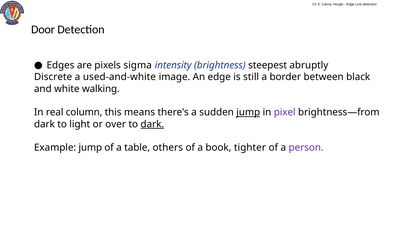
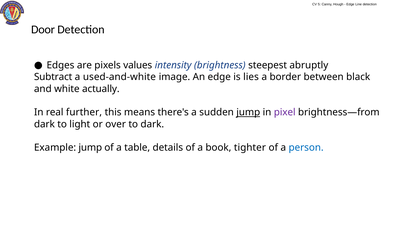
sigma: sigma -> values (138, 65)
Discrete: Discrete -> Subtract (53, 77)
still: still -> lies (251, 77)
walking: walking -> actually (101, 89)
column: column -> further (84, 112)
dark underline: present -> none (152, 124)
others: others -> details (168, 148)
person colour: purple -> blue (306, 148)
